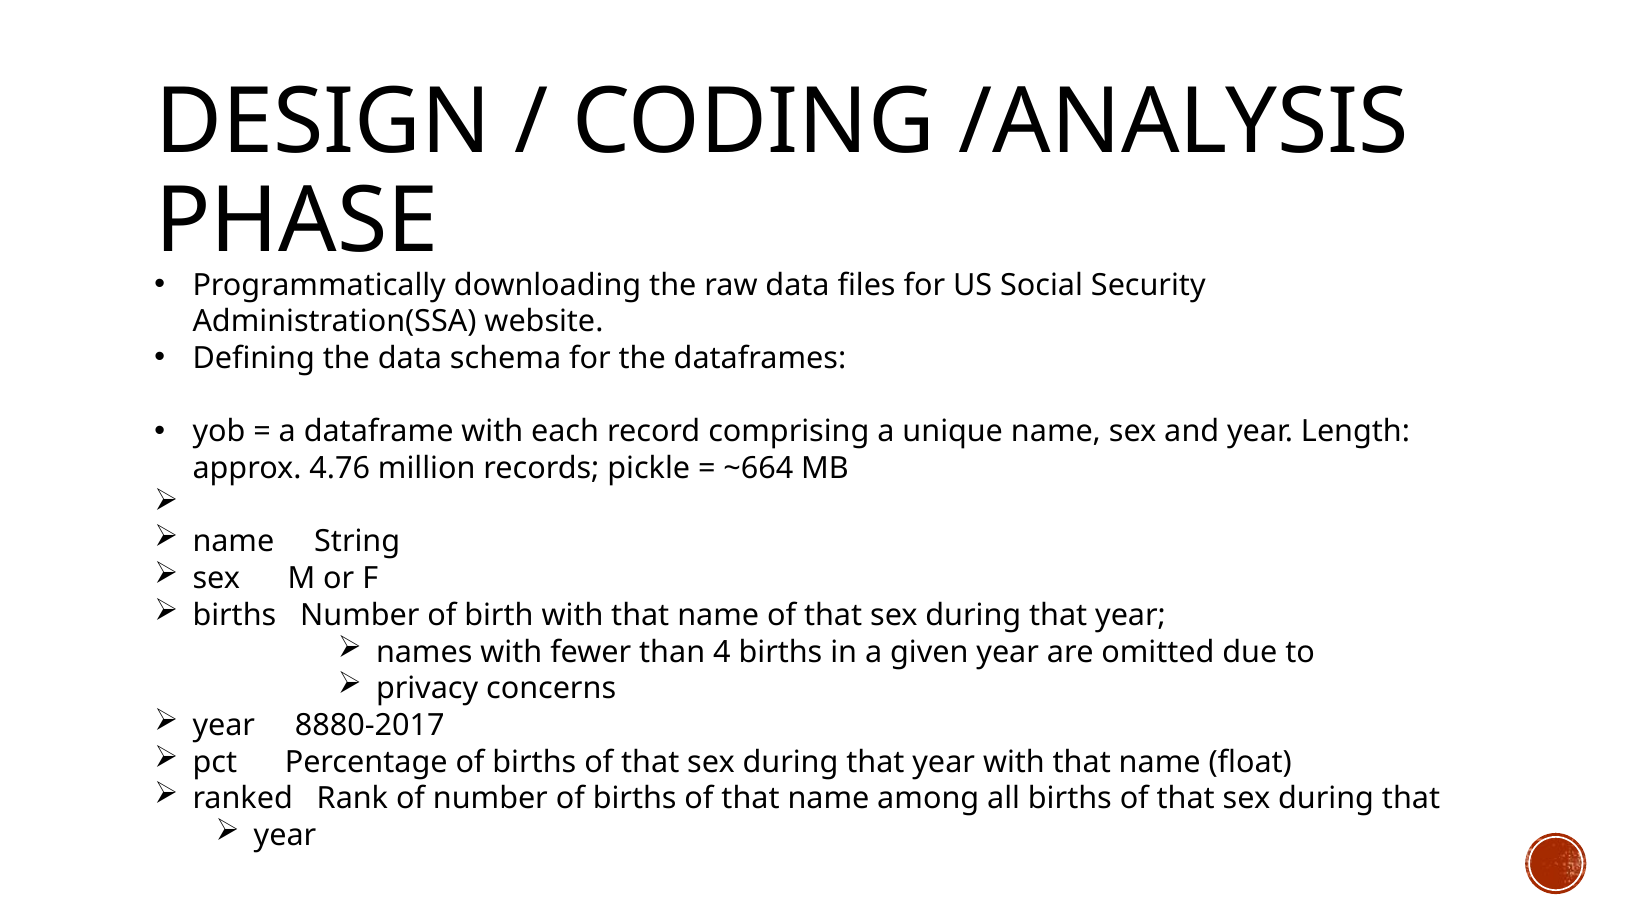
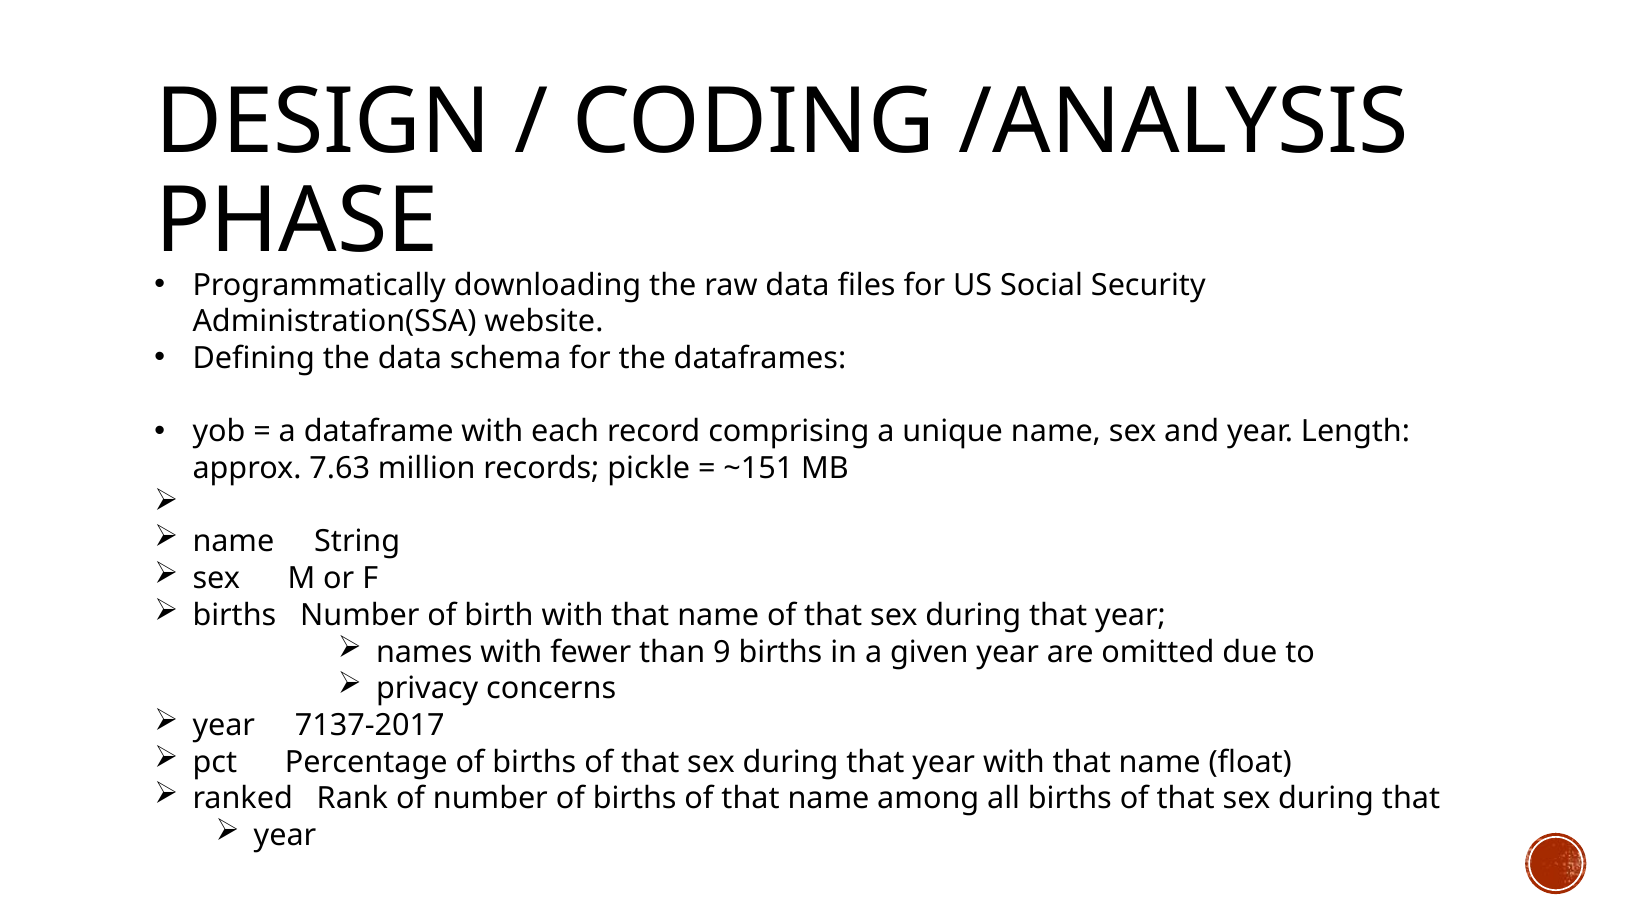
4.76: 4.76 -> 7.63 (340, 469)
~664: ~664 -> ~151 (758, 469)
4: 4 -> 9 (722, 652)
8880-2017: 8880-2017 -> 7137-2017 (370, 726)
